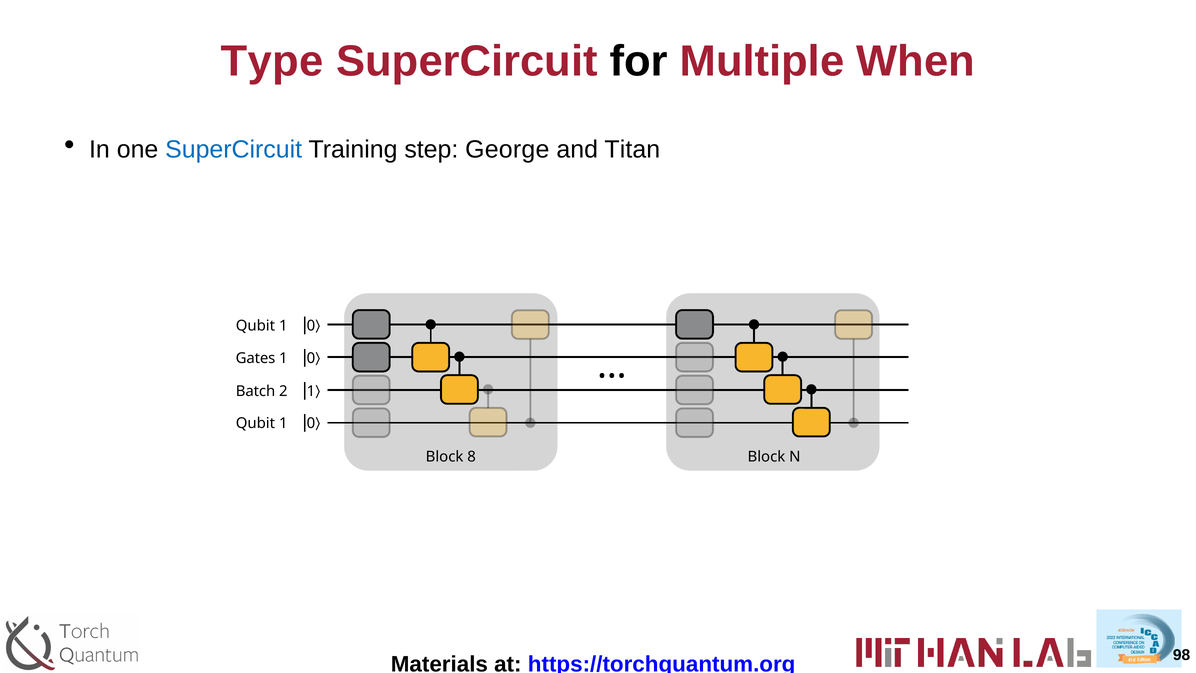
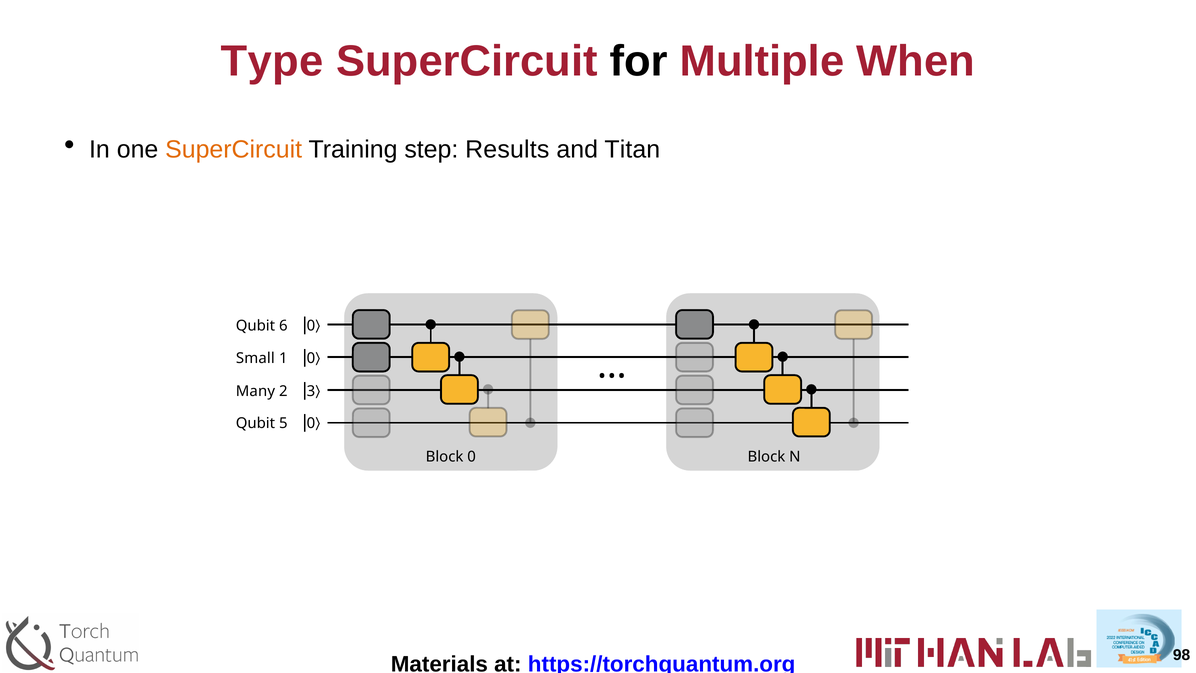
SuperCircuit colour: blue -> orange (234, 149)
George: George -> Results (507, 149)
1: 1 -> 6 (283, 326)
Gates: Gates -> Small (255, 358)
Batch: Batch -> Many (255, 391)
2 1: 1 -> 3 (311, 391)
1: 1 -> 5 (283, 423)
Block 8: 8 -> 0 (472, 456)
